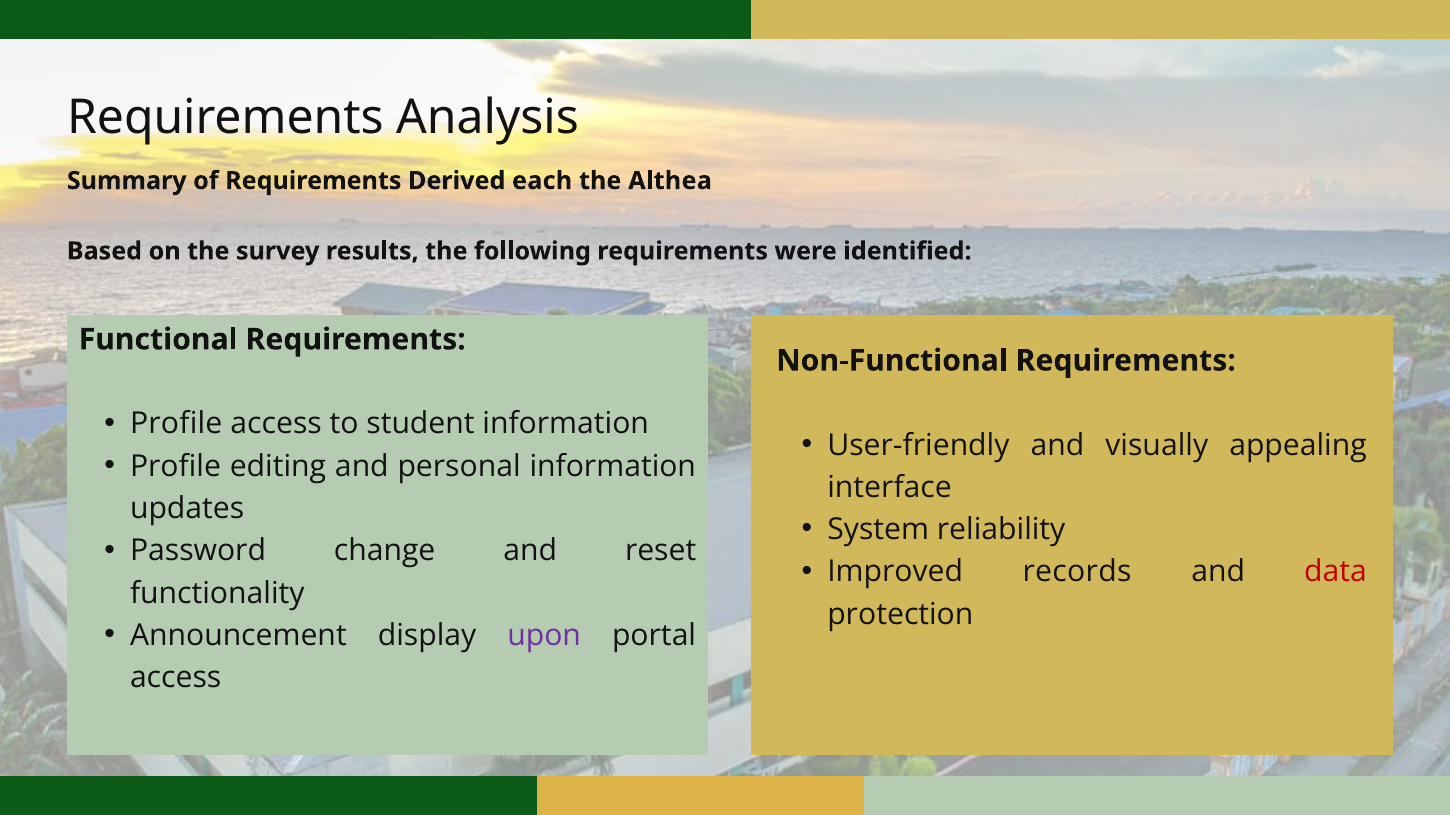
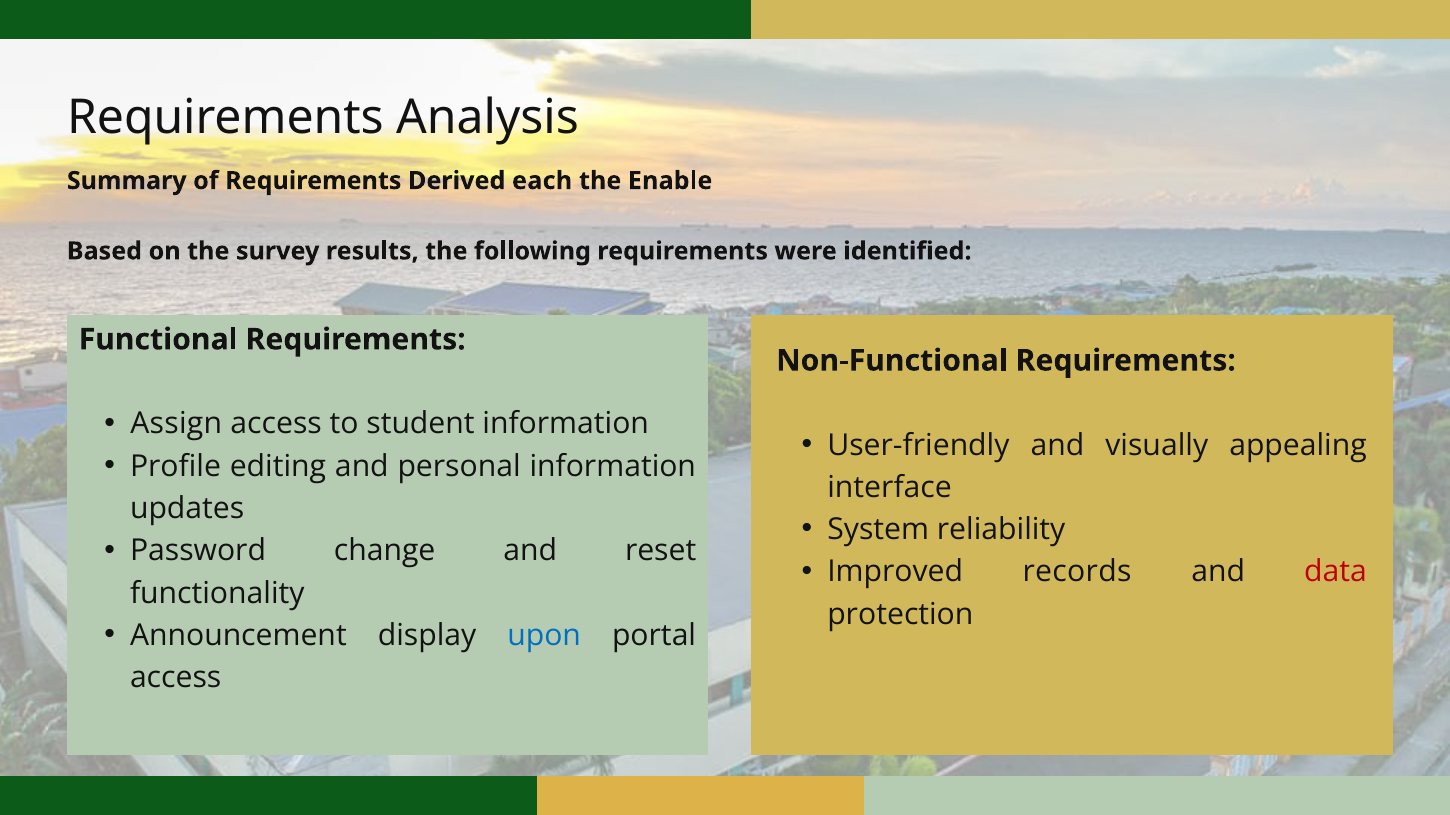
Althea: Althea -> Enable (670, 181)
Profile: Profile -> Assign (176, 424)
upon colour: purple -> blue (544, 636)
